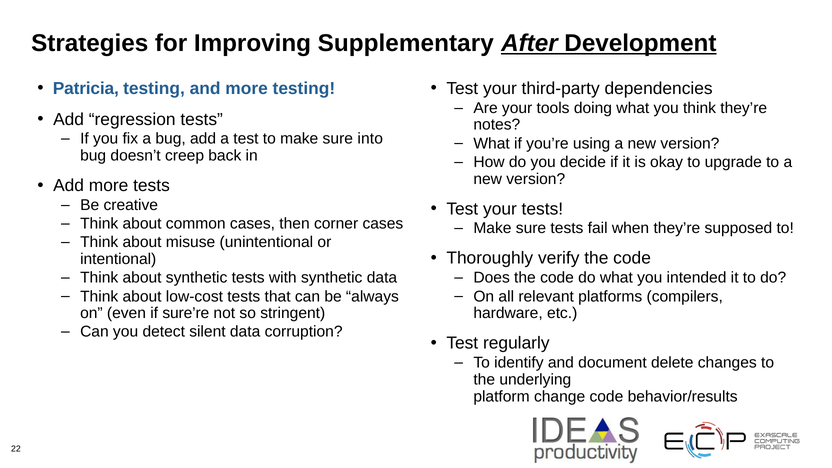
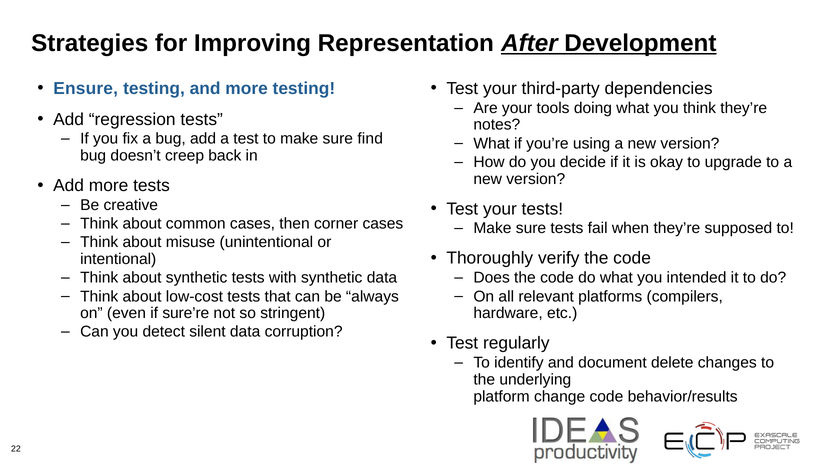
Supplementary: Supplementary -> Representation (406, 43)
Patricia: Patricia -> Ensure (86, 88)
into: into -> find (370, 139)
